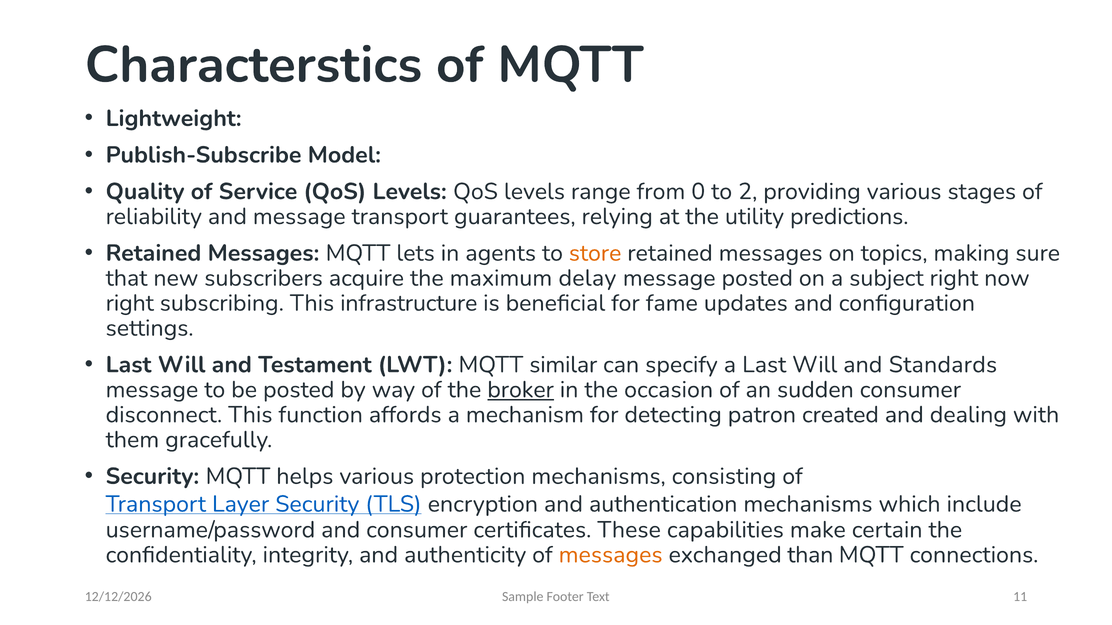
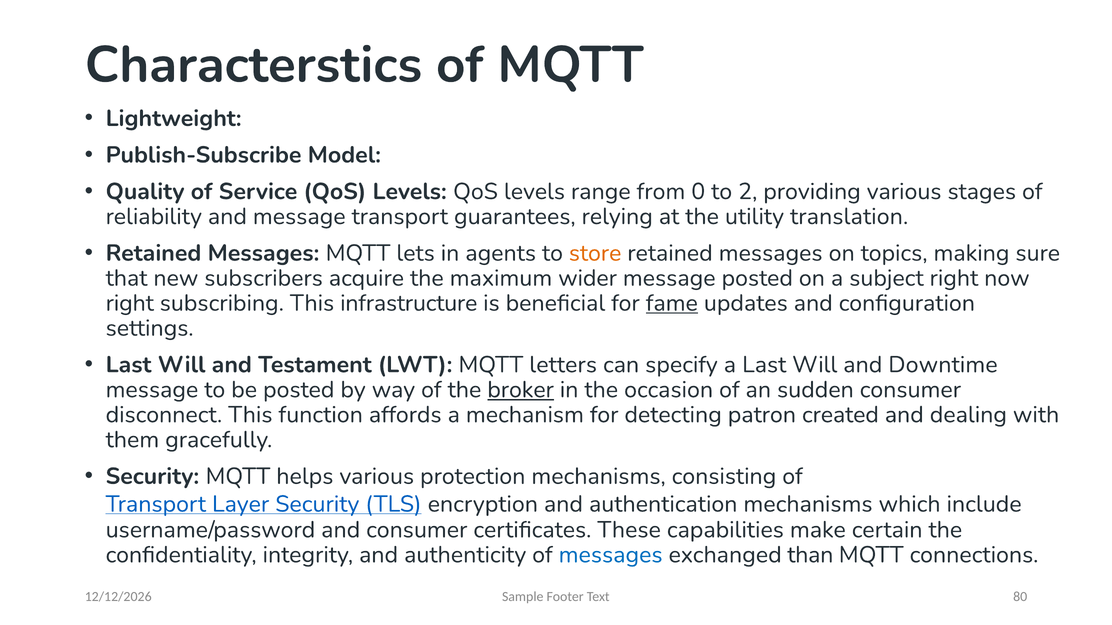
predictions: predictions -> translation (849, 217)
delay: delay -> wider (588, 278)
fame underline: none -> present (672, 303)
similar: similar -> letters (563, 365)
Standards: Standards -> Downtime (943, 365)
messages colour: orange -> blue (611, 555)
11: 11 -> 80 (1020, 597)
